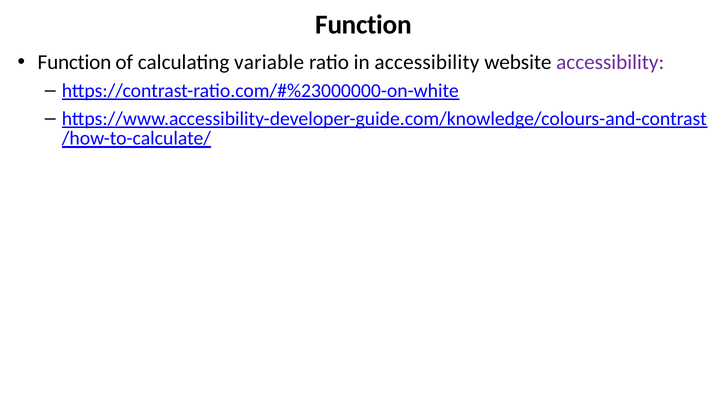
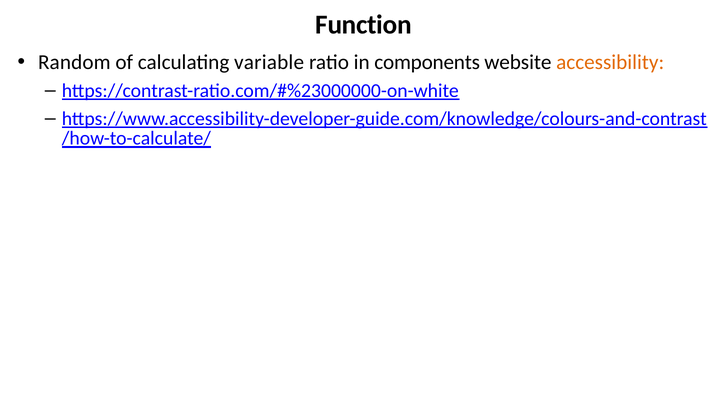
Function: Function -> Random (74, 62)
in accessibility: accessibility -> components (427, 62)
accessibility colour: purple -> orange (610, 62)
